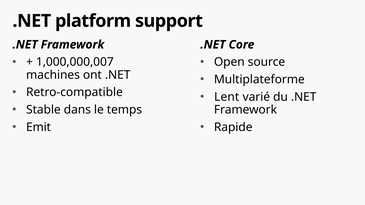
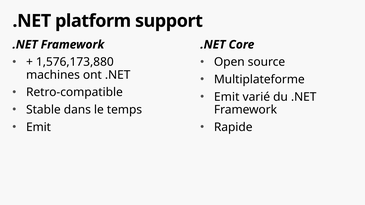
1,000,000,007: 1,000,000,007 -> 1,576,173,880 (75, 62)
Lent: Lent -> Emit (227, 97)
